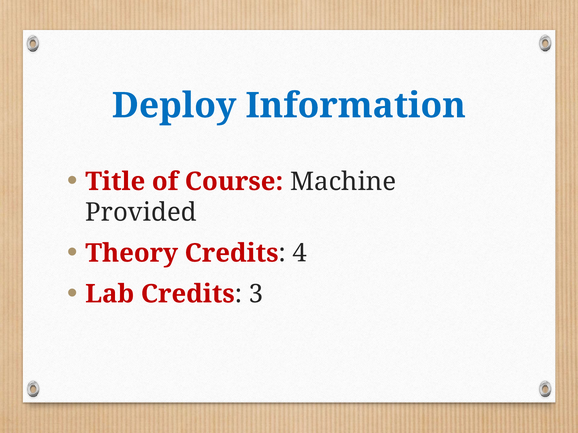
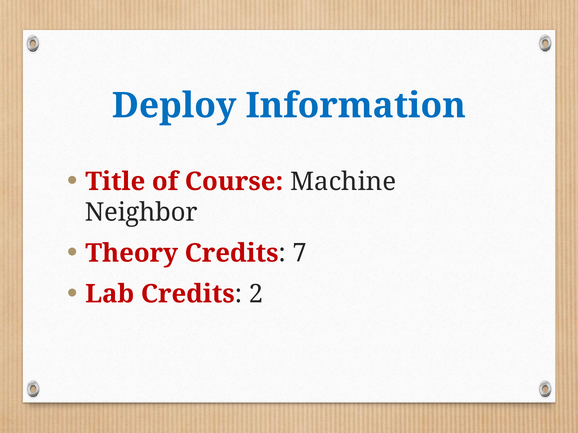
Provided: Provided -> Neighbor (141, 213)
4: 4 -> 7 (300, 253)
3: 3 -> 2 (256, 294)
